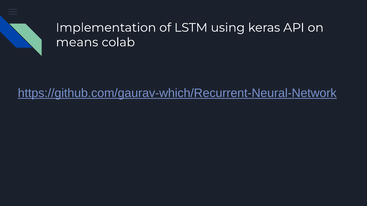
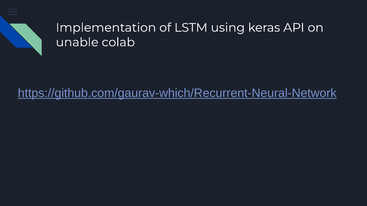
means: means -> unable (77, 42)
